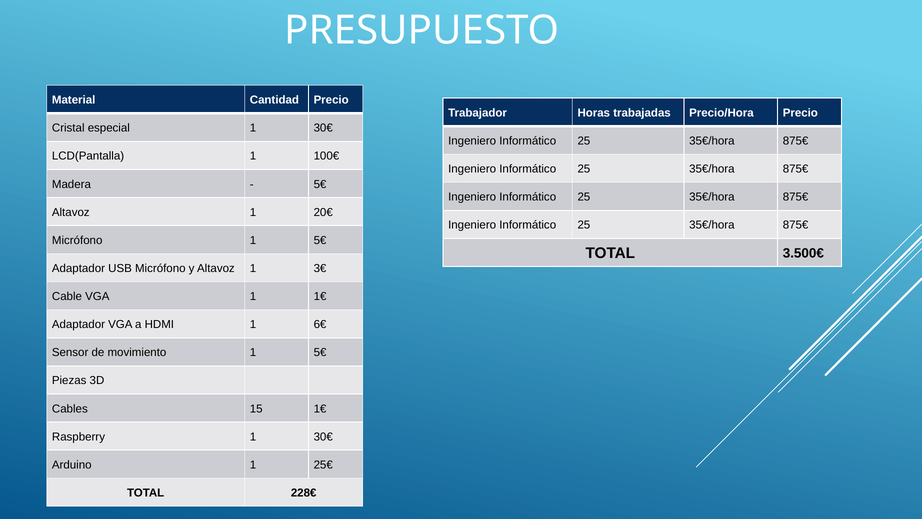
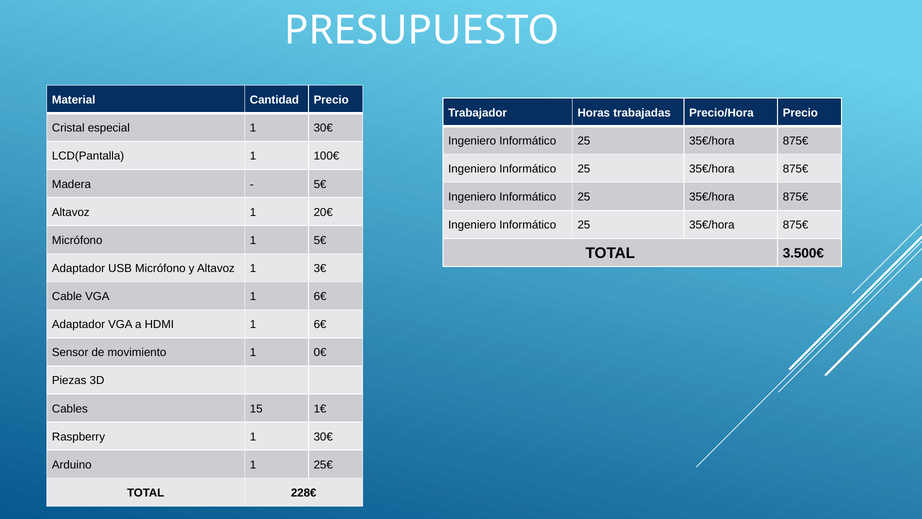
VGA 1 1€: 1€ -> 6€ (320, 296)
movimiento 1 5€: 5€ -> 0€ (320, 352)
